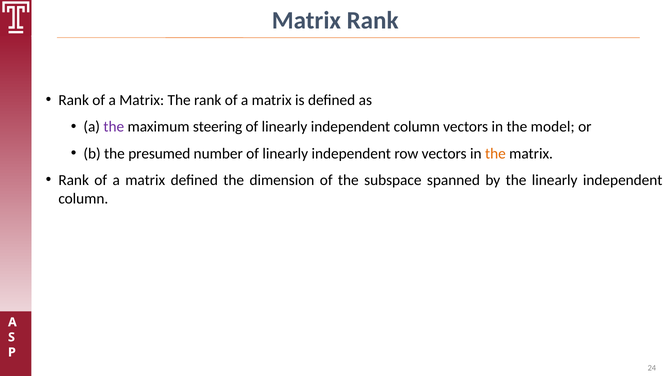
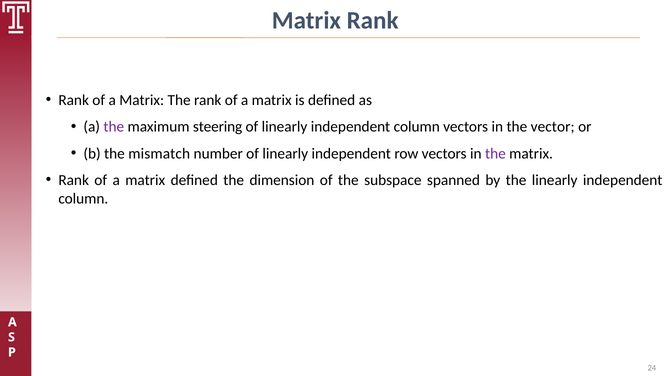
model: model -> vector (553, 127)
presumed: presumed -> mismatch (159, 153)
the colour: orange -> purple (495, 153)
